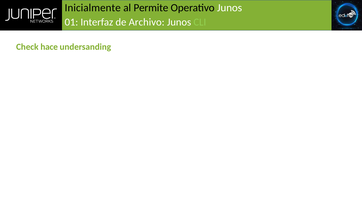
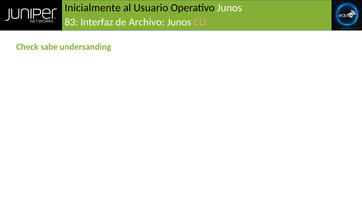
Permite: Permite -> Usuario (151, 8)
01: 01 -> 83 (71, 22)
CLI colour: light green -> pink (200, 22)
hace: hace -> sabe (49, 47)
